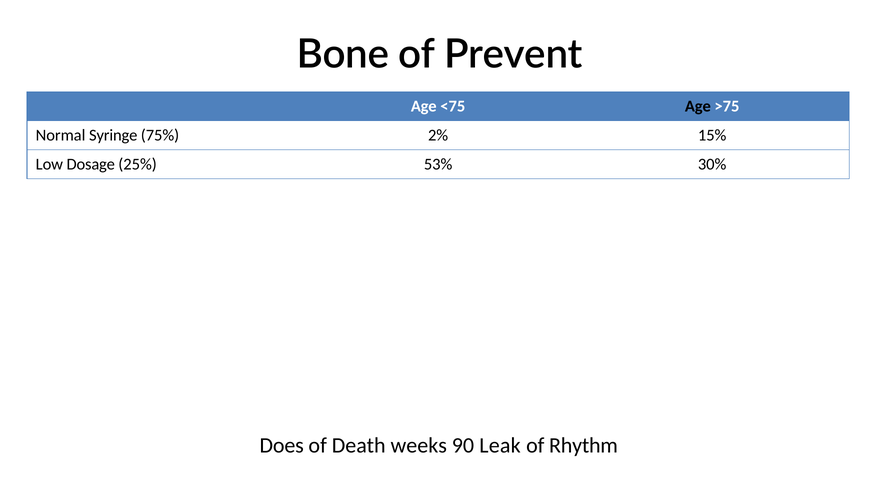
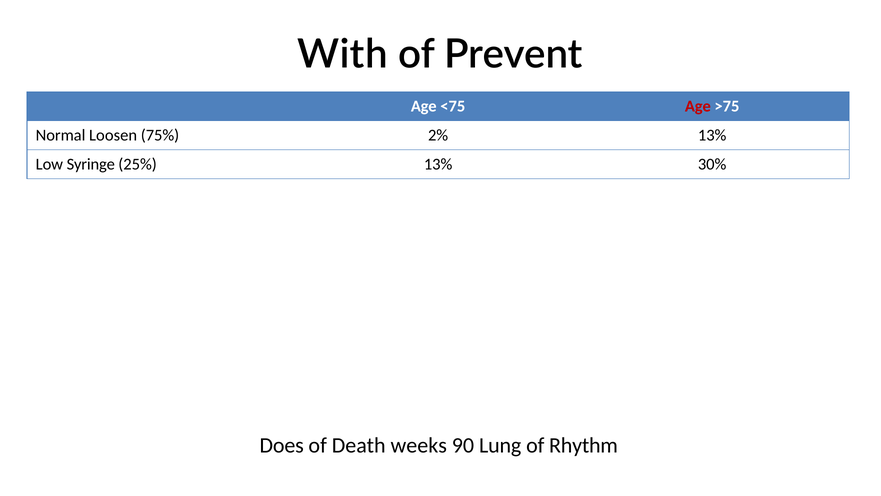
Bone: Bone -> With (342, 55)
Age colour: black -> red (698, 106)
Syringe: Syringe -> Loosen (113, 135)
2% 15%: 15% -> 13% (712, 135)
Dosage: Dosage -> Syringe (91, 164)
25% 53%: 53% -> 13% (438, 164)
Leak: Leak -> Lung (500, 445)
